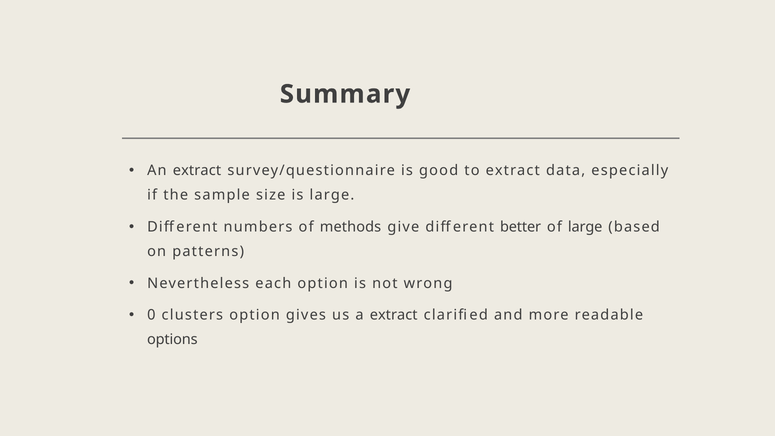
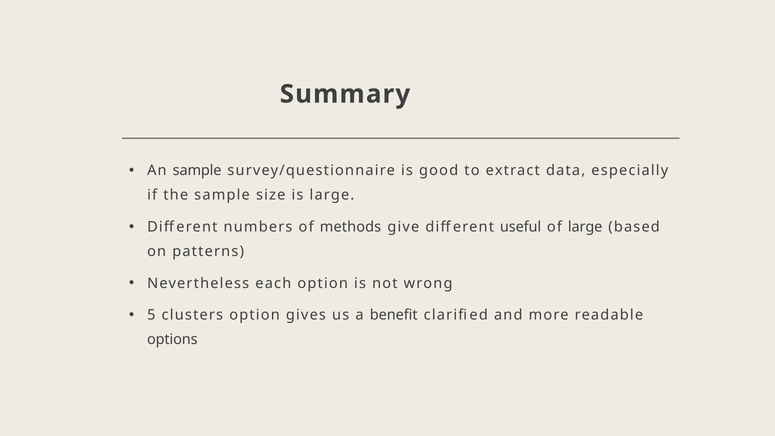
An extract: extract -> sample (197, 171)
better: better -> useful (521, 227)
0: 0 -> 5 (151, 315)
a extract: extract -> benefit (394, 315)
